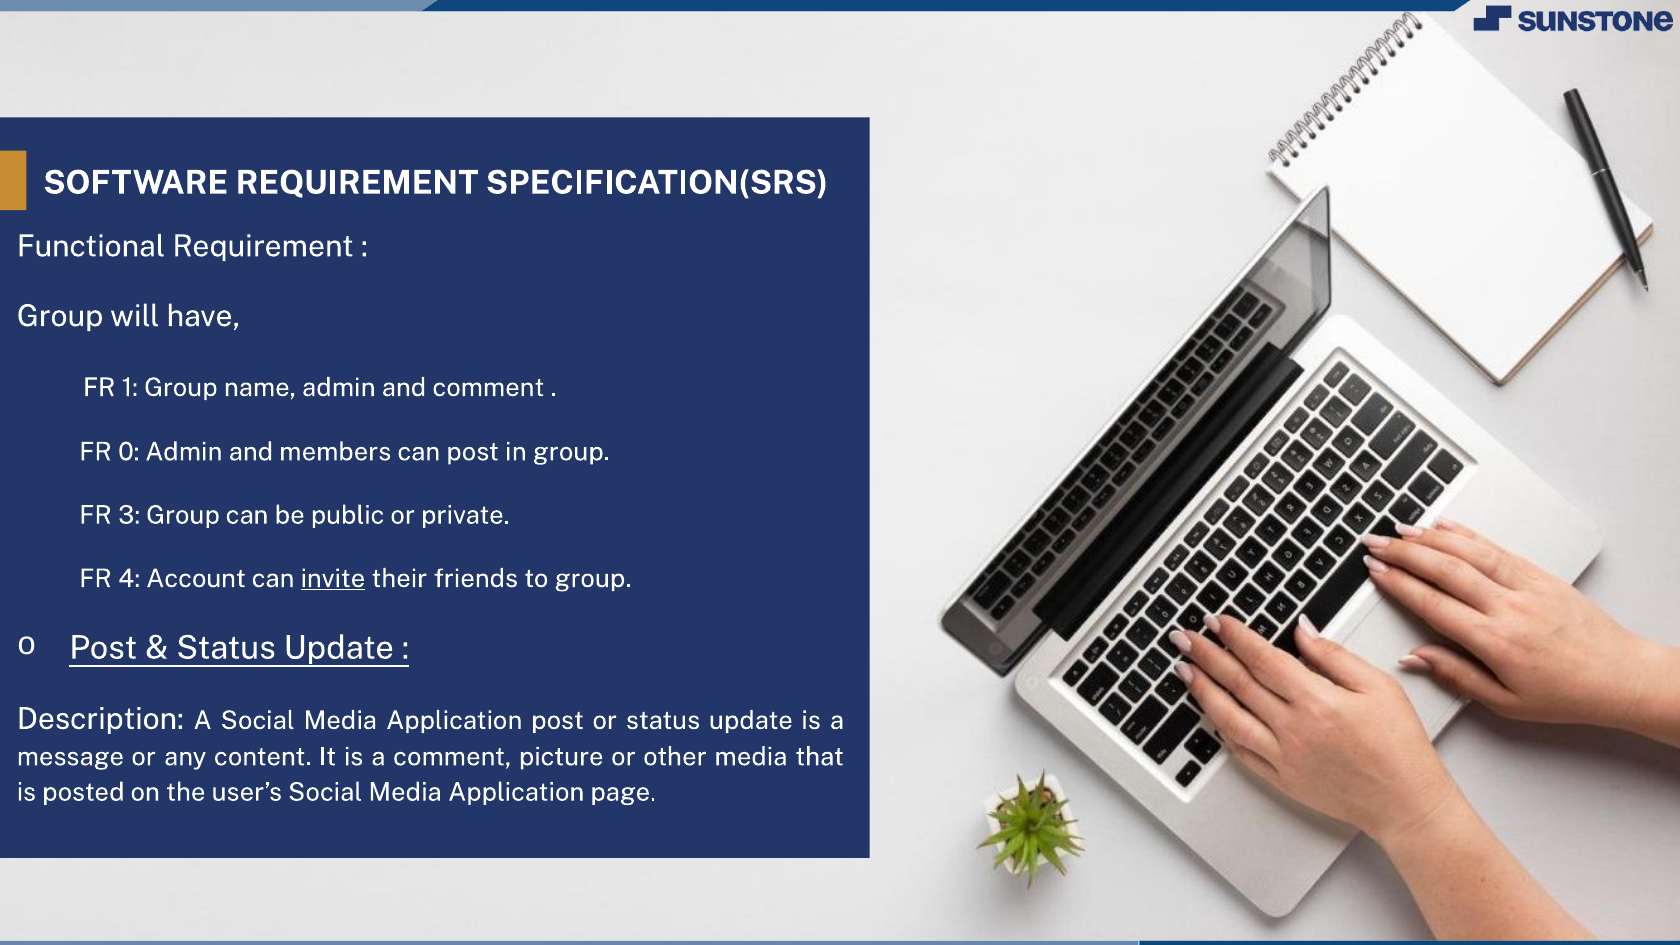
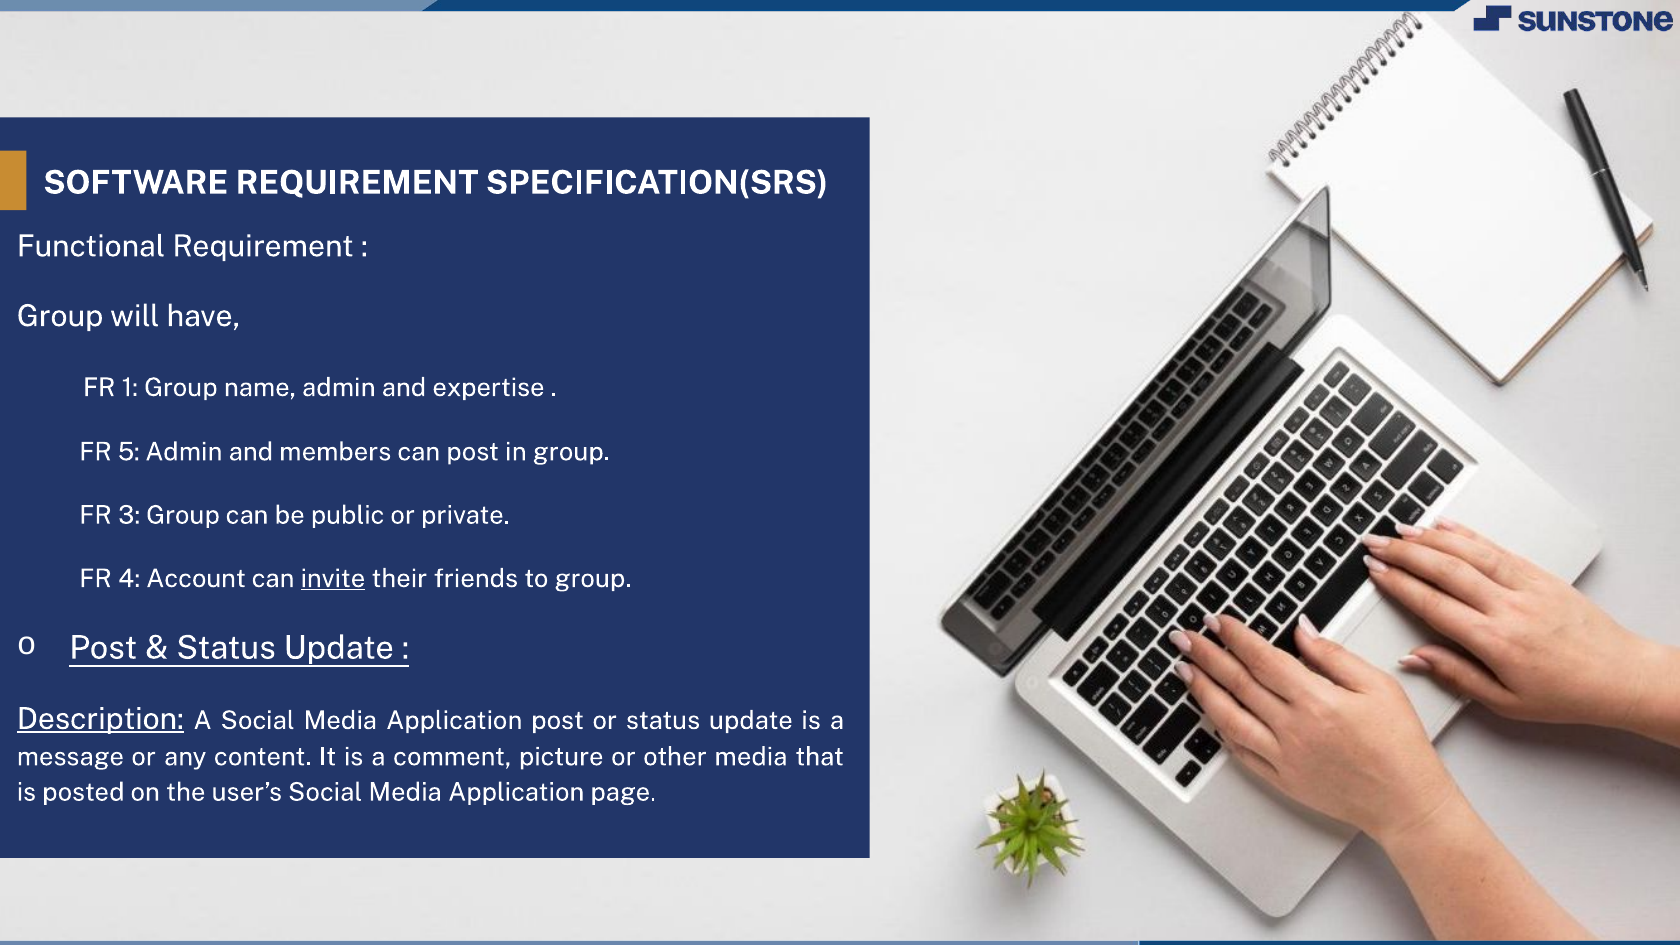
and comment: comment -> expertise (488, 388)
0: 0 -> 5 (129, 452)
Description underline: none -> present (100, 719)
